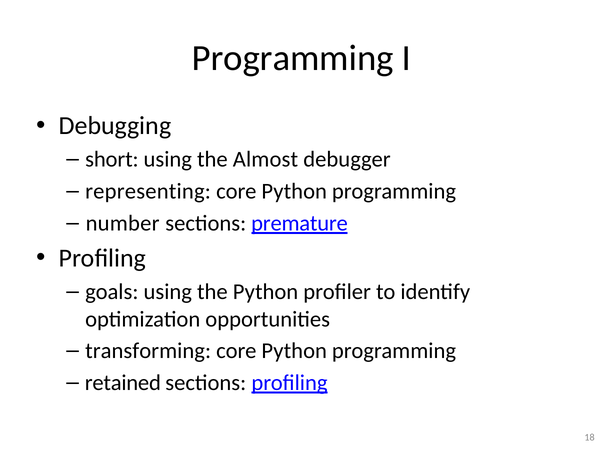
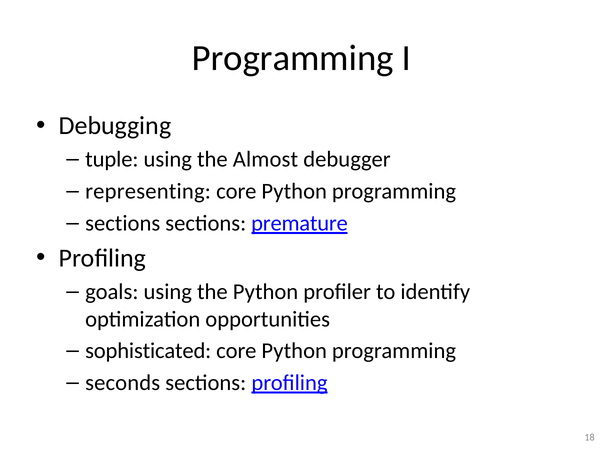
short: short -> tuple (112, 160)
number: number -> sections (123, 223)
transforming: transforming -> sophisticated (148, 351)
retained: retained -> seconds (123, 383)
